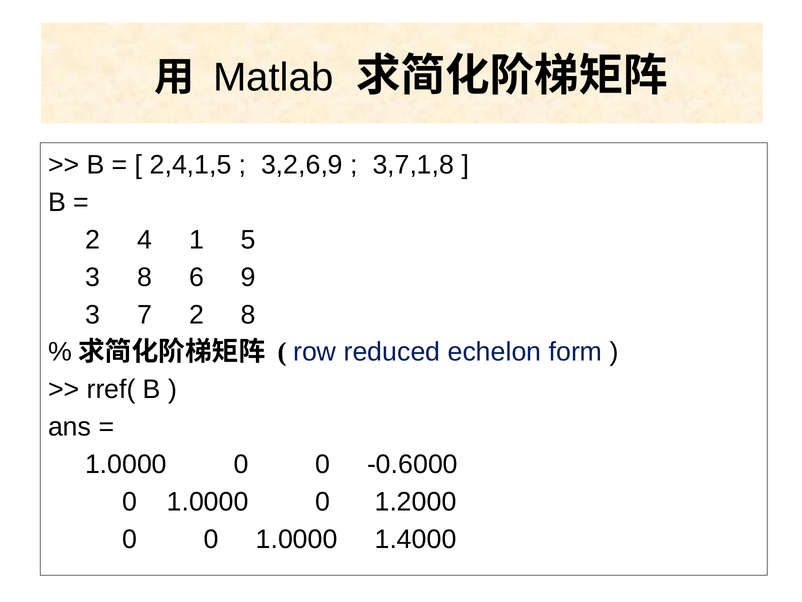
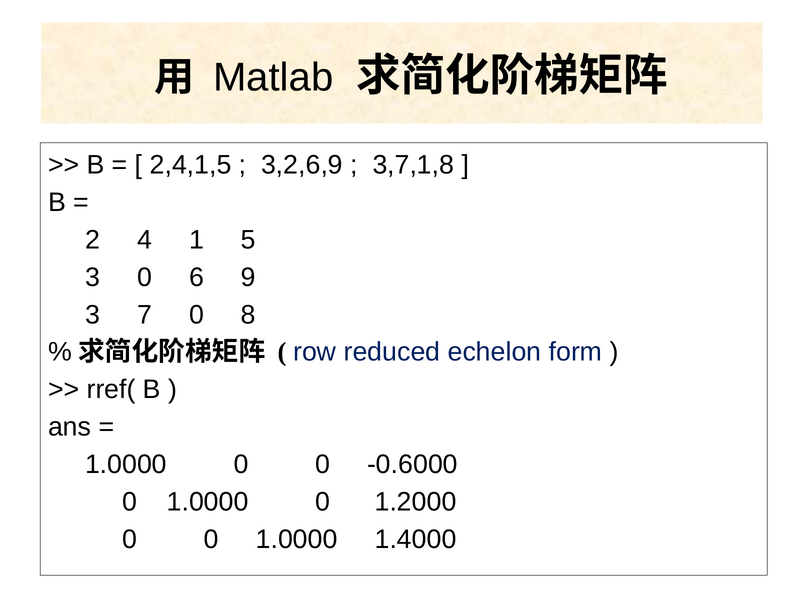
3 8: 8 -> 0 (145, 277)
7 2: 2 -> 0 (196, 314)
